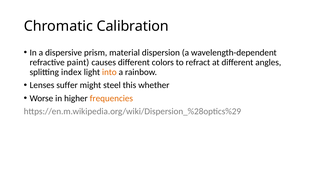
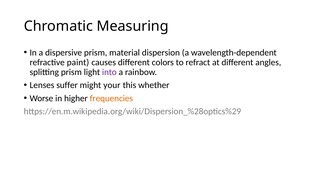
Calibration: Calibration -> Measuring (133, 26)
splitting index: index -> prism (71, 72)
into colour: orange -> purple (109, 72)
steel: steel -> your (112, 85)
